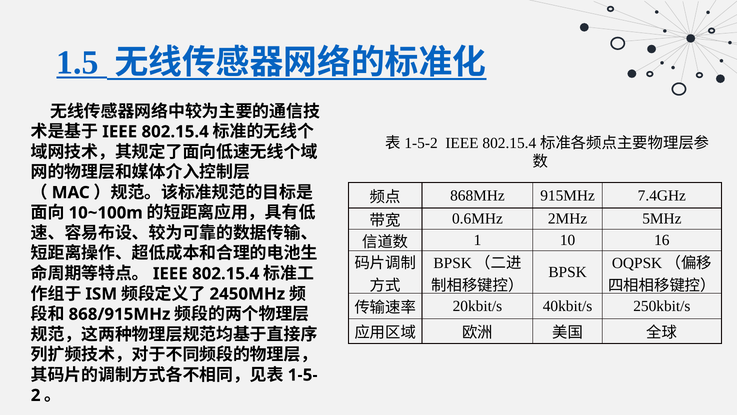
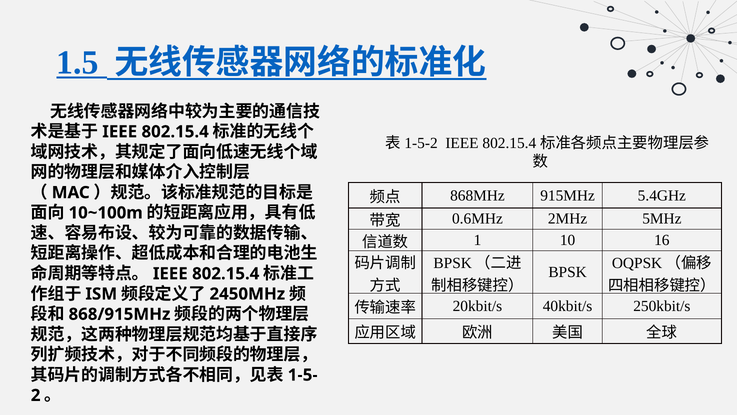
7.4GHz: 7.4GHz -> 5.4GHz (662, 195)
